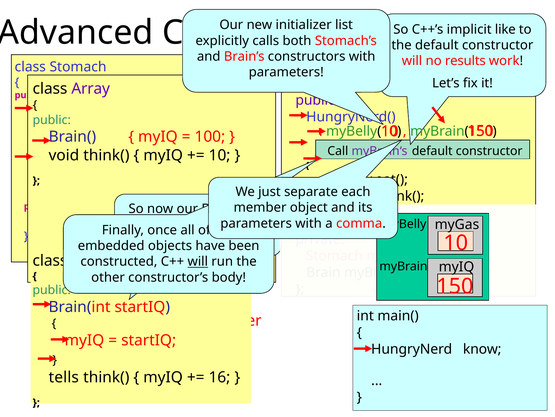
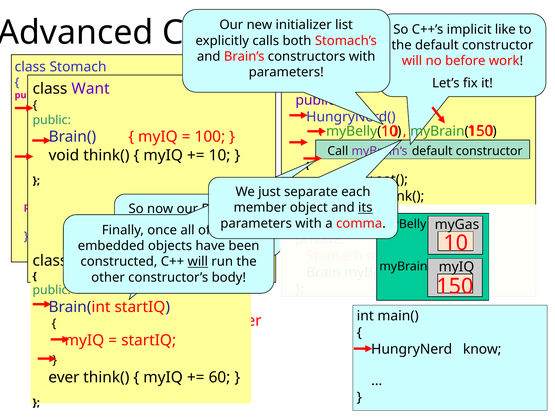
results: results -> before (465, 61)
Array: Array -> Want (91, 89)
its underline: none -> present (365, 207)
tells: tells -> ever (64, 377)
16: 16 -> 60 (219, 377)
